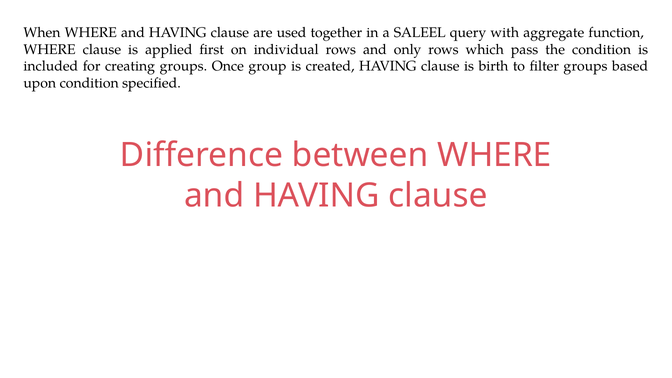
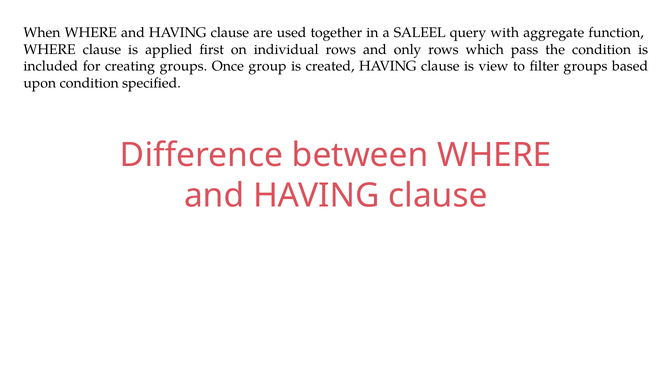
birth: birth -> view (494, 66)
